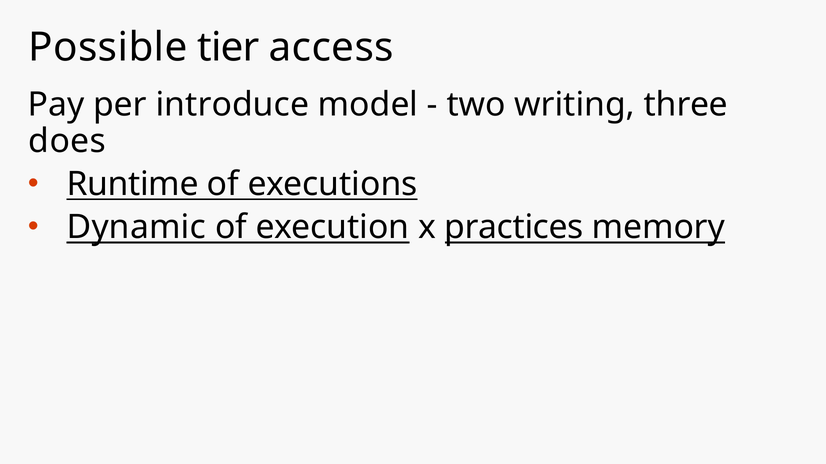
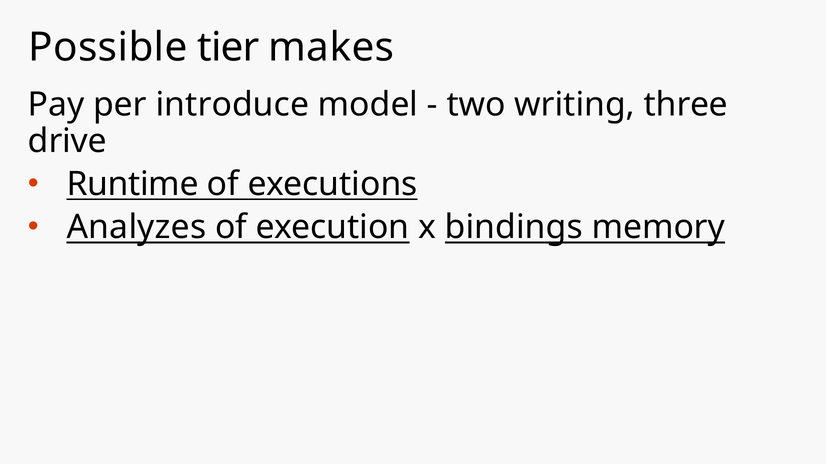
access: access -> makes (331, 47)
does: does -> drive (67, 141)
Dynamic: Dynamic -> Analyzes (136, 227)
practices: practices -> bindings (514, 227)
